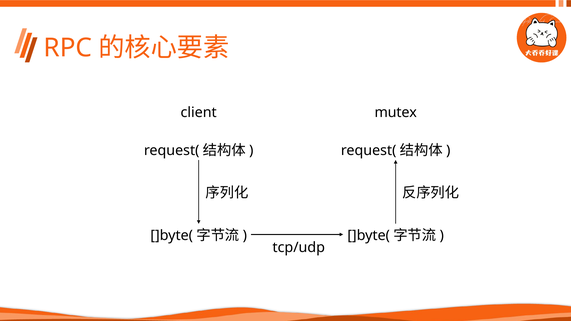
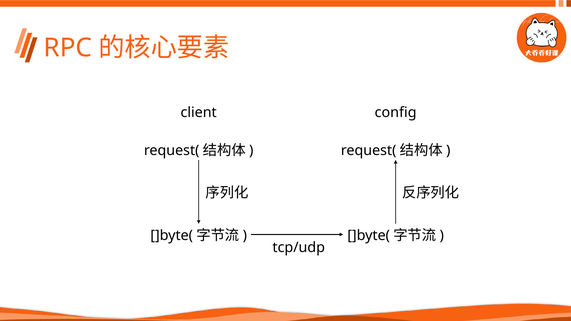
mutex: mutex -> config (396, 112)
